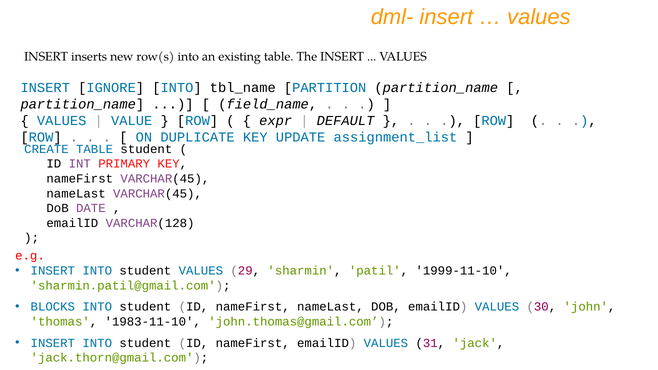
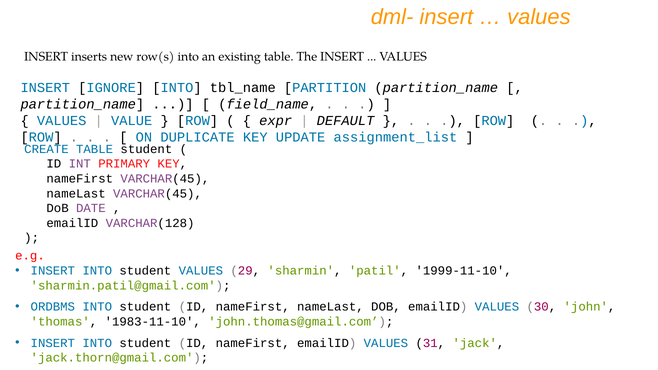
BLOCKS: BLOCKS -> ORDBMS (53, 307)
